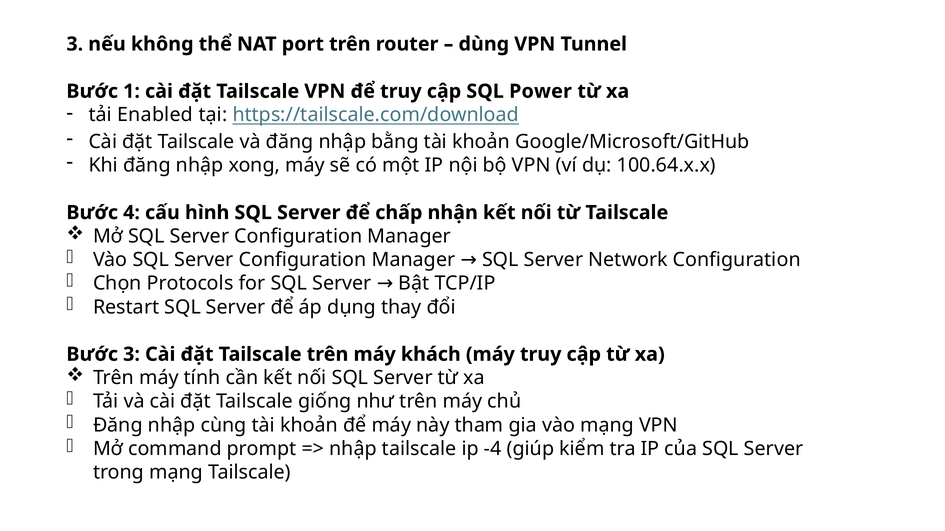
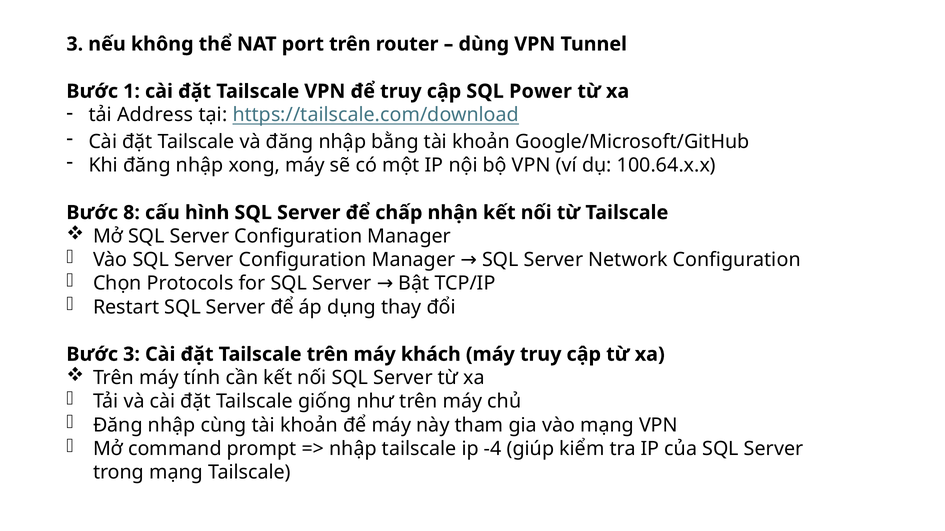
Enabled: Enabled -> Address (155, 115)
4: 4 -> 8 (132, 213)
